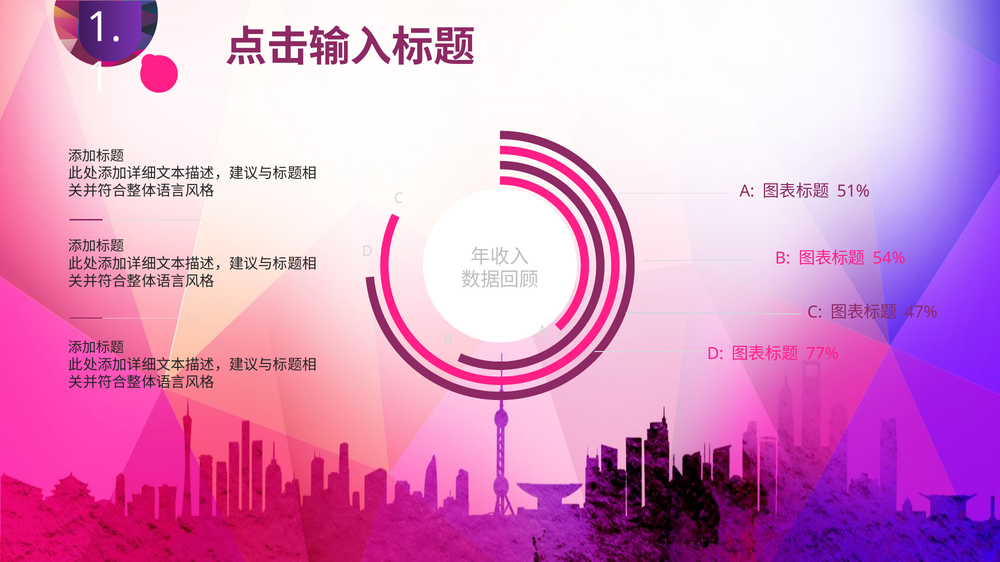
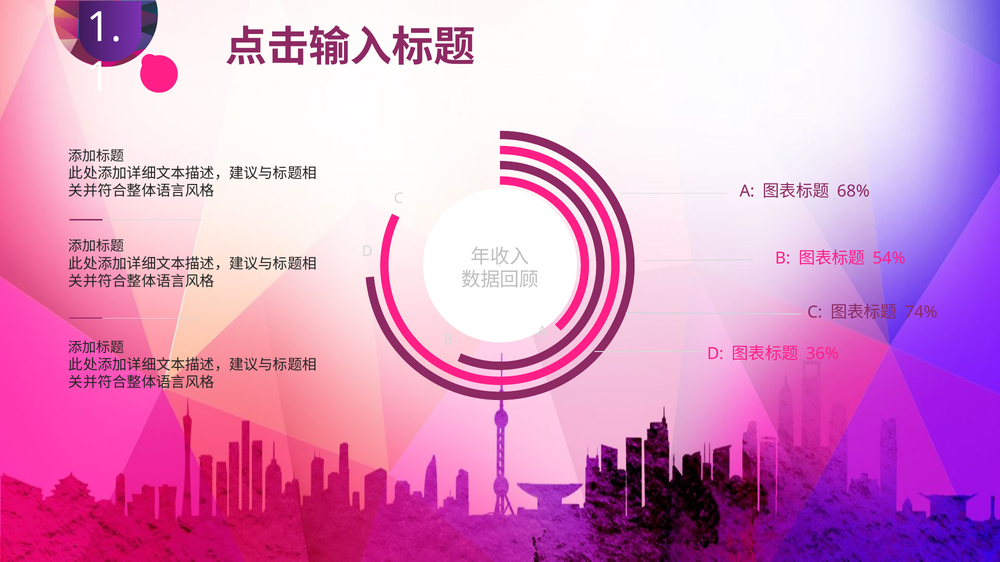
51%: 51% -> 68% (853, 192)
47%: 47% -> 74% (921, 312)
77%: 77% -> 36% (822, 354)
